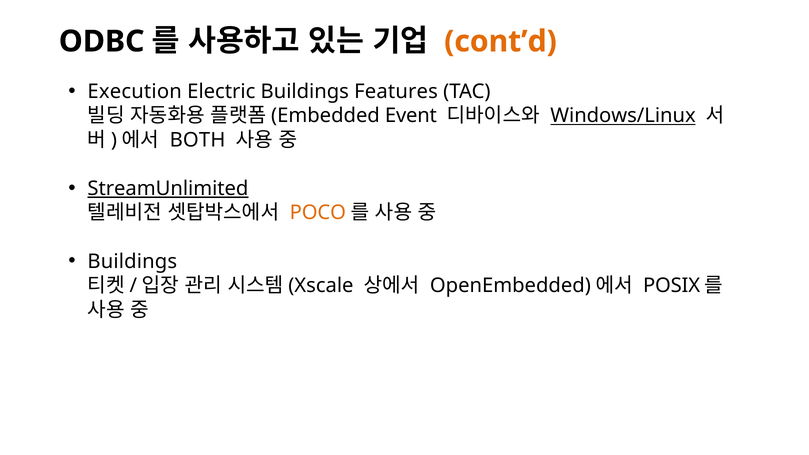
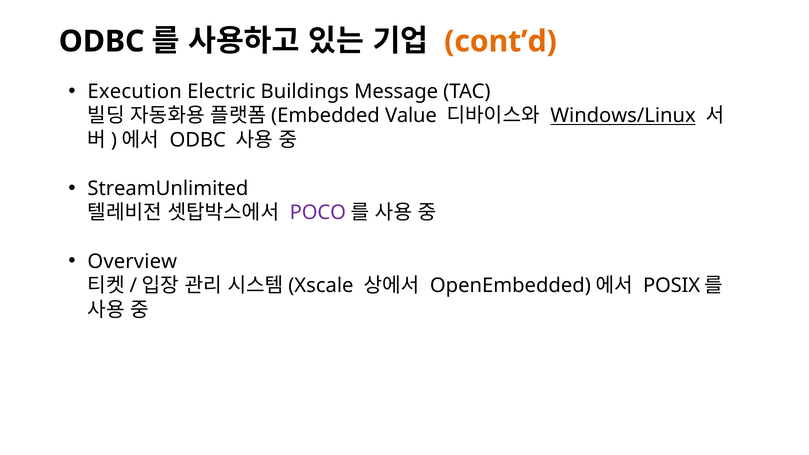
Features: Features -> Message (396, 91)
Event: Event -> Value (411, 116)
BOTH: BOTH -> ODBC (198, 140)
StreamUnlimited underline: present -> none (168, 189)
POCO colour: orange -> purple (318, 213)
Buildings: Buildings -> Overview (132, 261)
